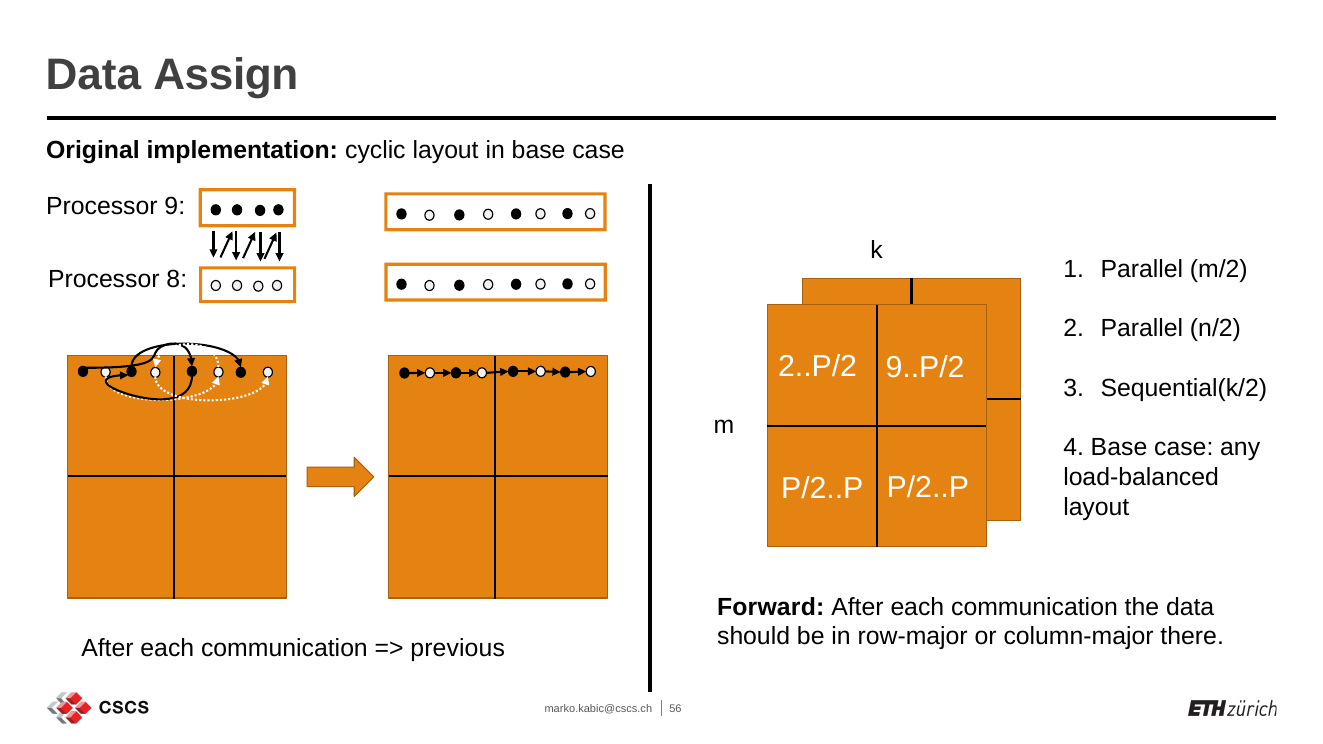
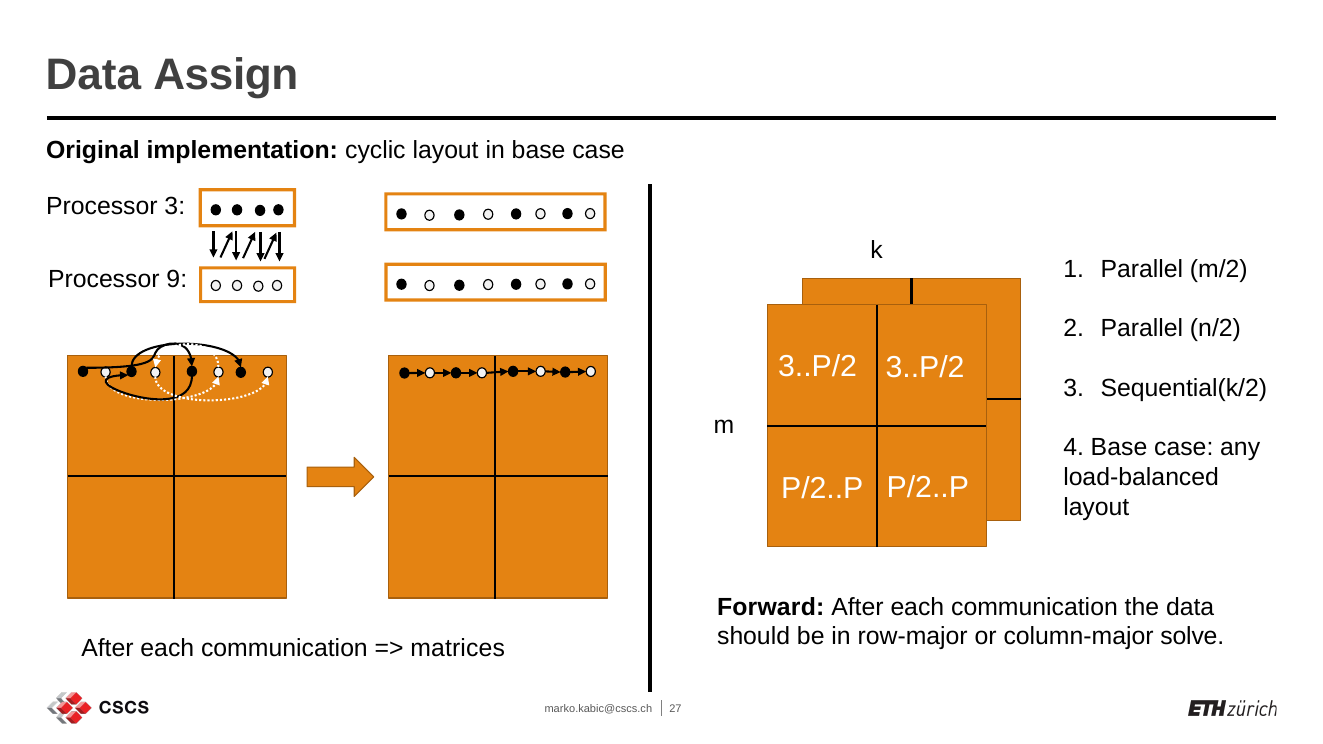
Processor 9: 9 -> 3 (175, 206)
8: 8 -> 9 (177, 279)
2..P/2: 2..P/2 -> 3..P/2 (818, 367)
9..P/2: 9..P/2 -> 3..P/2 (925, 368)
there: there -> solve (1192, 637)
previous: previous -> matrices (458, 649)
56: 56 -> 27 (675, 709)
